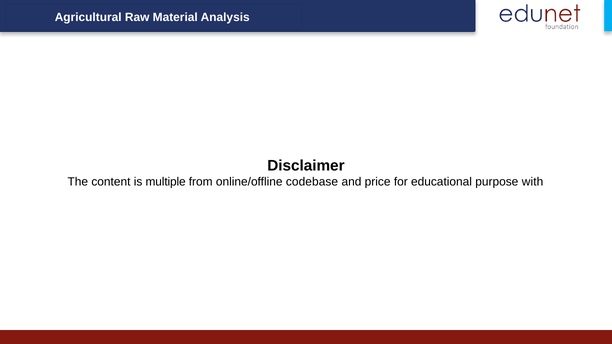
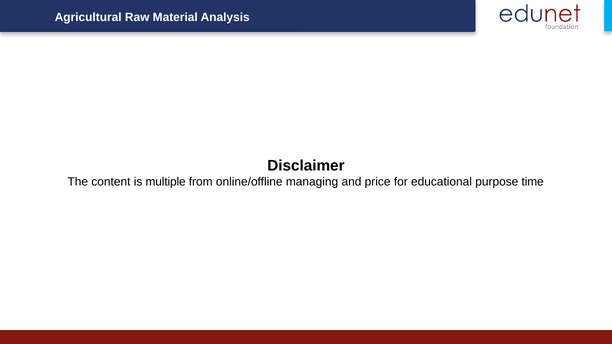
codebase: codebase -> managing (312, 182)
with: with -> time (533, 182)
